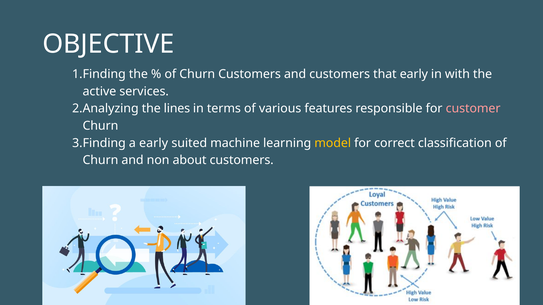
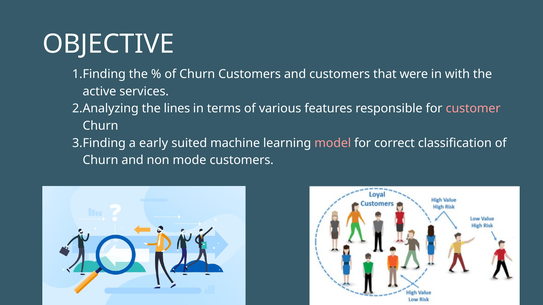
that early: early -> were (414, 74)
model colour: yellow -> pink (333, 143)
about: about -> mode (189, 160)
